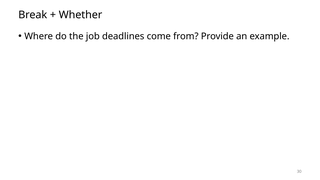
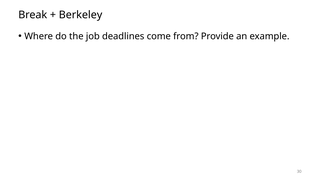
Whether: Whether -> Berkeley (81, 15)
